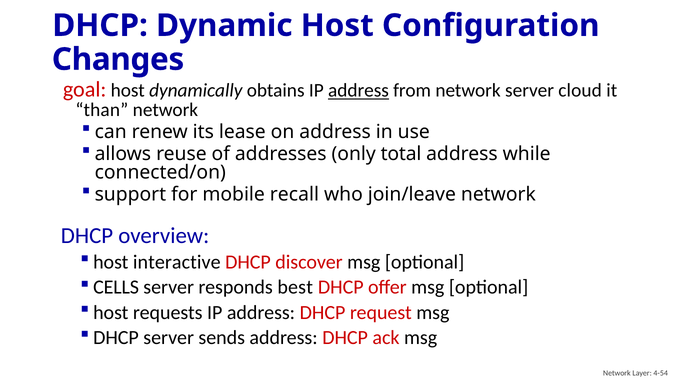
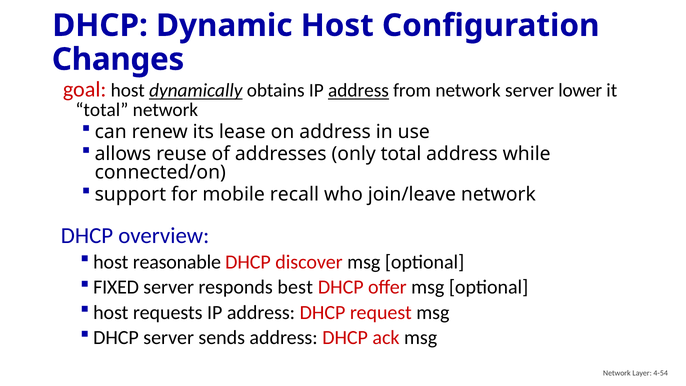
dynamically underline: none -> present (196, 91)
cloud: cloud -> lower (580, 91)
than: than -> total (102, 110)
interactive: interactive -> reasonable (177, 262)
CELLS: CELLS -> FIXED (116, 287)
